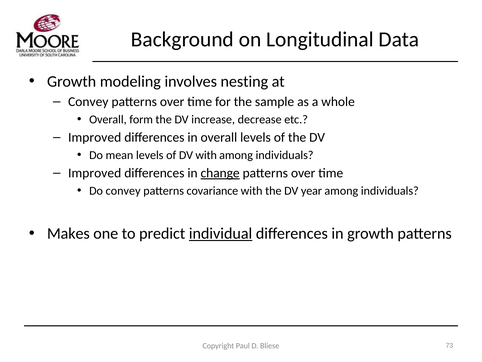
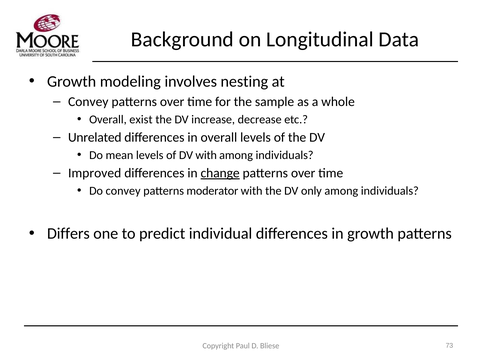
form: form -> exist (141, 119)
Improved: Improved -> Unrelated (95, 137)
covariance: covariance -> moderator (212, 190)
year: year -> only (311, 190)
Makes: Makes -> Differs (68, 233)
individual underline: present -> none (221, 233)
